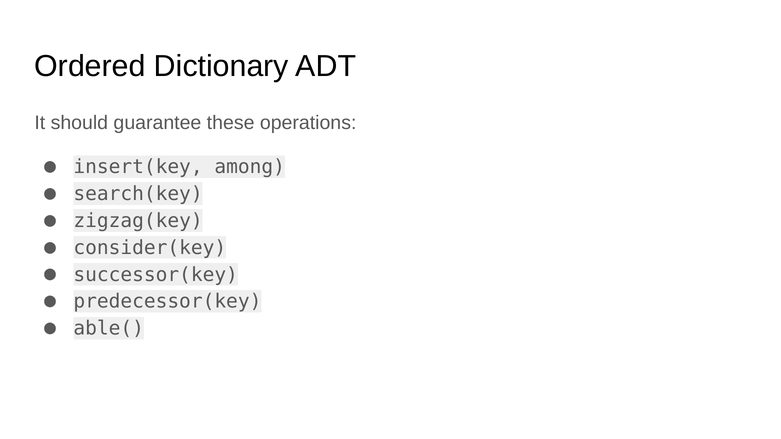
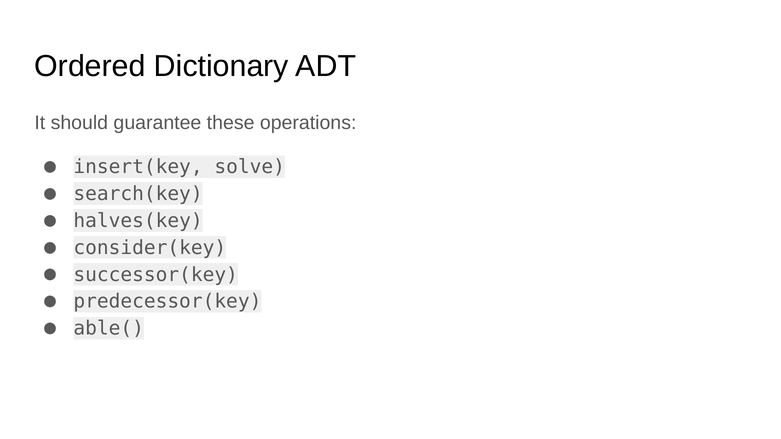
among: among -> solve (250, 167)
zigzag(key: zigzag(key -> halves(key (138, 221)
